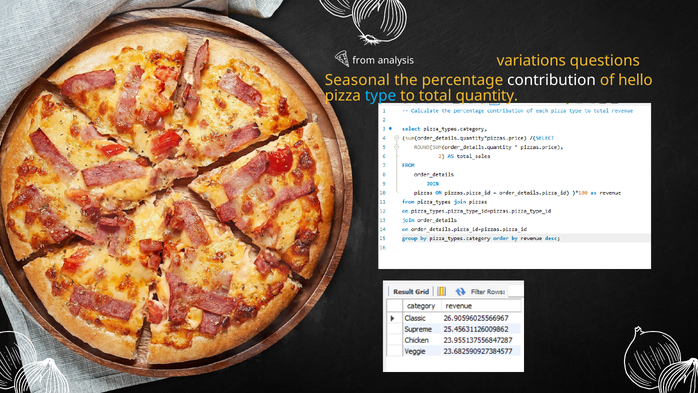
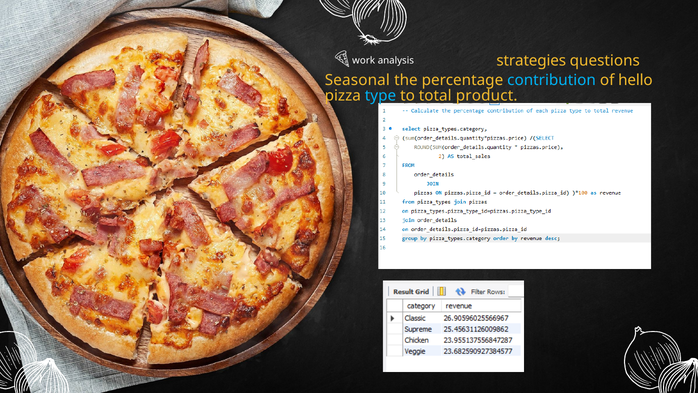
variations: variations -> strategies (531, 61)
from: from -> work (364, 60)
contribution colour: white -> light blue (552, 80)
quantity: quantity -> product (487, 96)
